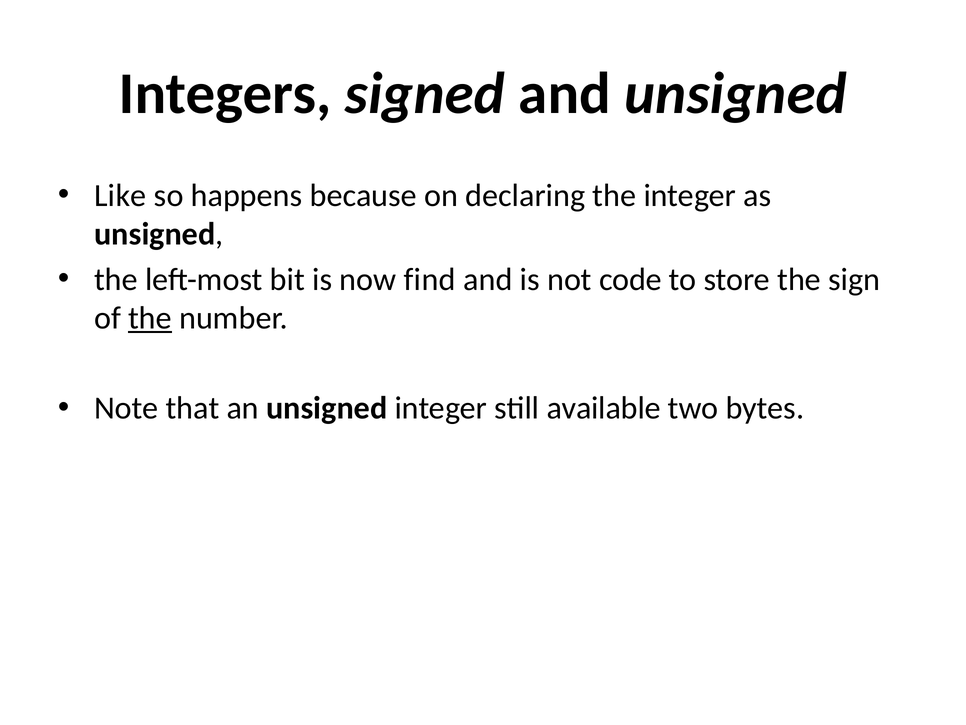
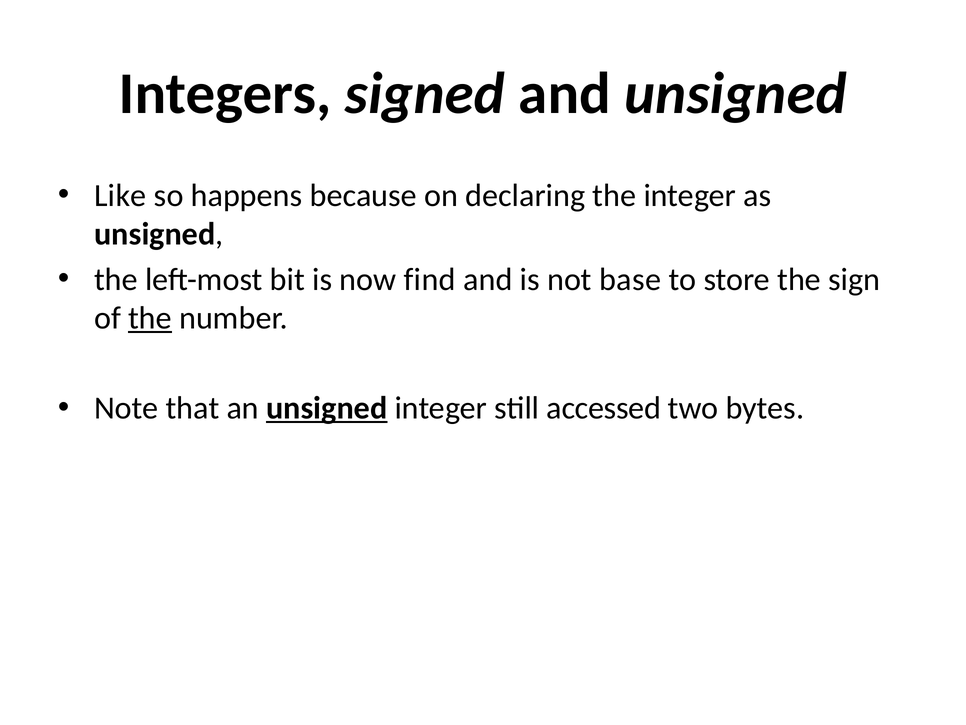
code: code -> base (630, 279)
unsigned underline: none -> present (327, 408)
available: available -> accessed (604, 408)
